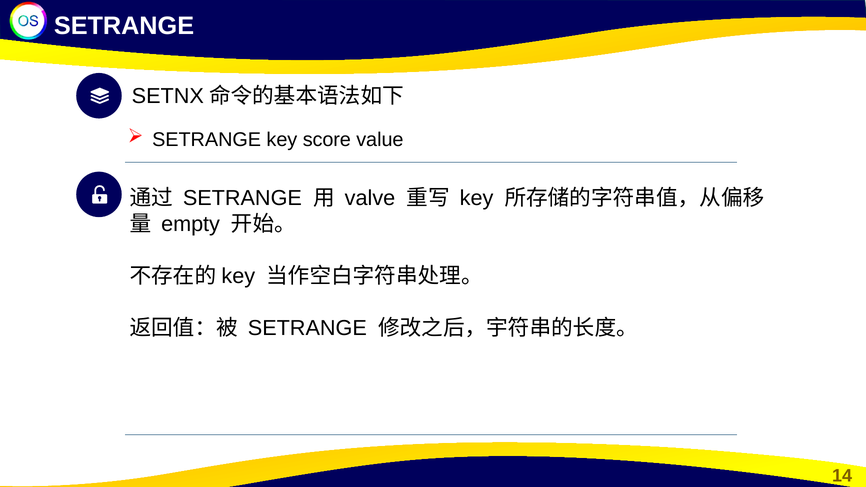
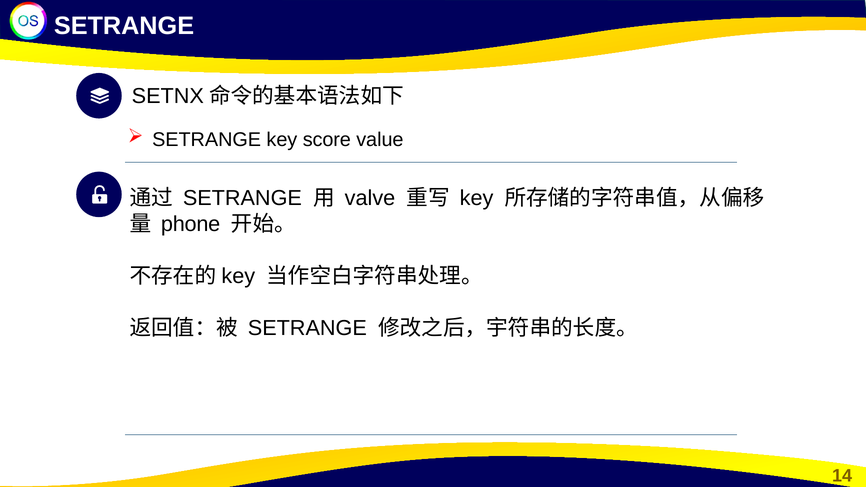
empty: empty -> phone (191, 224)
